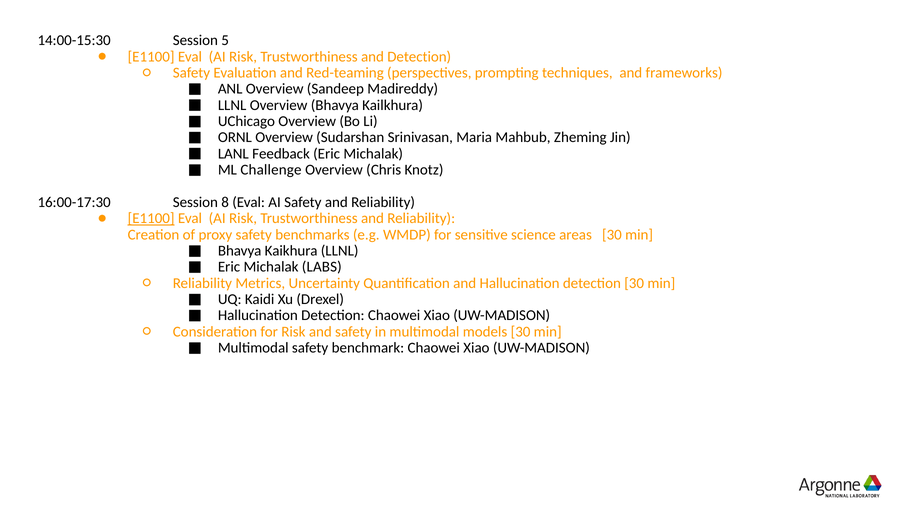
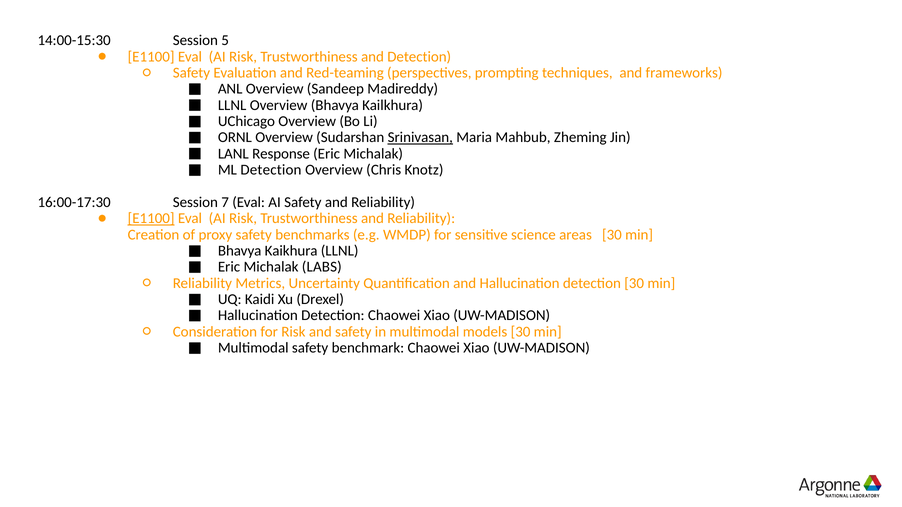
Srinivasan underline: none -> present (420, 138)
Feedback: Feedback -> Response (281, 154)
ML Challenge: Challenge -> Detection (271, 170)
8: 8 -> 7 (225, 202)
